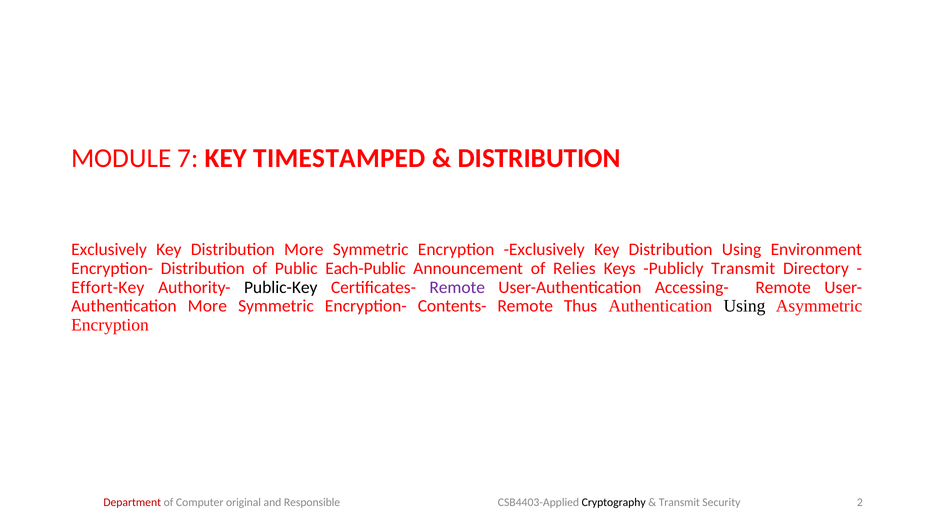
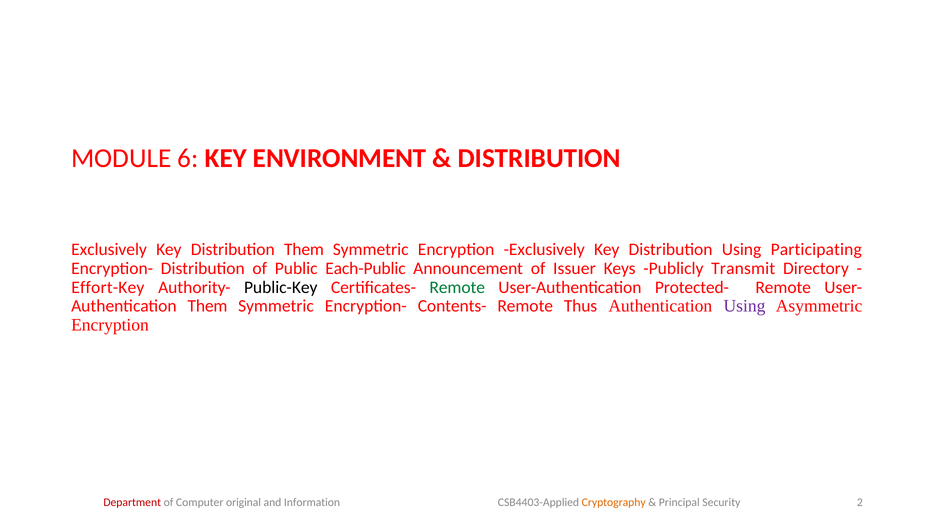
7: 7 -> 6 (188, 158)
TIMESTAMPED: TIMESTAMPED -> ENVIRONMENT (340, 158)
Distribution More: More -> Them (304, 249)
Environment: Environment -> Participating (816, 249)
Relies: Relies -> Issuer (574, 268)
Remote colour: purple -> green (457, 287)
Accessing-: Accessing- -> Protected- (692, 287)
Authentication More: More -> Them (208, 306)
Using colour: black -> purple (745, 306)
Responsible: Responsible -> Information (312, 502)
Cryptography colour: black -> orange (614, 502)
Transmit: Transmit -> Principal (679, 502)
